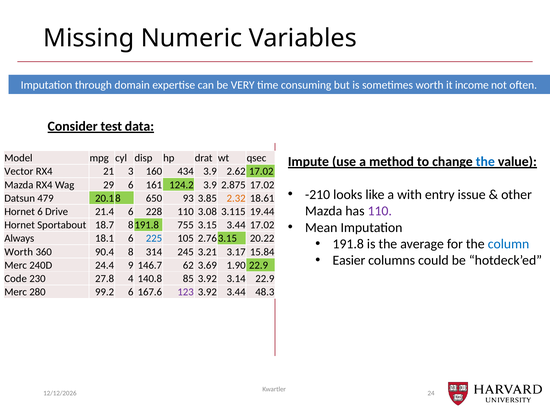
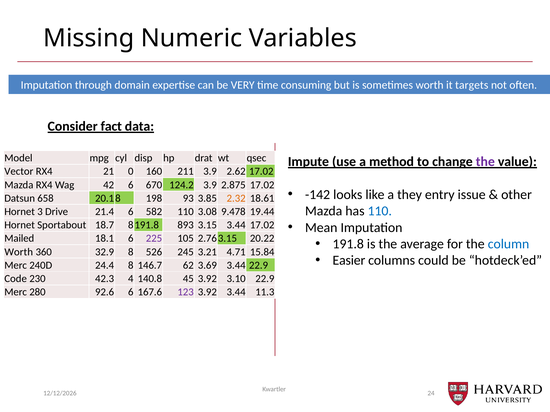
income: income -> targets (472, 85)
test: test -> fact (111, 126)
the colour: blue -> purple (485, 162)
3: 3 -> 0 (131, 172)
434: 434 -> 211 (186, 172)
29: 29 -> 42 (109, 185)
161: 161 -> 670 (154, 185)
-210: -210 -> -142 (318, 195)
with: with -> they (410, 195)
479: 479 -> 658 (46, 198)
650: 650 -> 198 (154, 198)
110 colour: purple -> blue (380, 211)
Hornet 6: 6 -> 3 (40, 212)
228: 228 -> 582 (154, 212)
3.115: 3.115 -> 9.478 (233, 212)
755: 755 -> 893 (186, 225)
Always: Always -> Mailed (19, 239)
225 colour: blue -> purple (154, 239)
90.4: 90.4 -> 32.9 (105, 252)
314: 314 -> 526 (154, 252)
3.17: 3.17 -> 4.71 (236, 252)
24.4 9: 9 -> 8 (131, 266)
3.69 1.90: 1.90 -> 3.44 (236, 266)
27.8: 27.8 -> 42.3 (105, 279)
85: 85 -> 45 (188, 279)
3.14: 3.14 -> 3.10 (236, 279)
99.2: 99.2 -> 92.6 (105, 292)
48.3: 48.3 -> 11.3 (265, 292)
